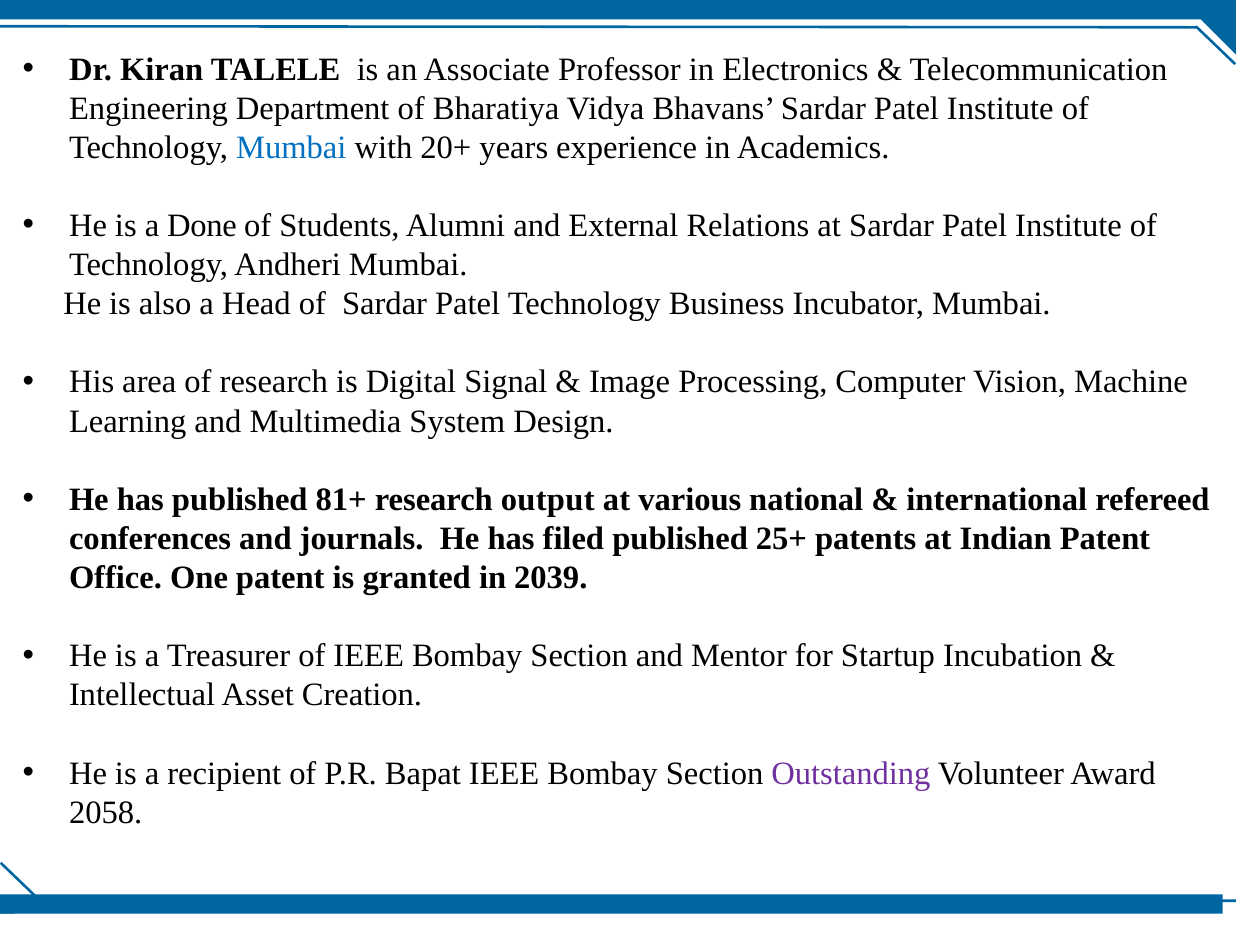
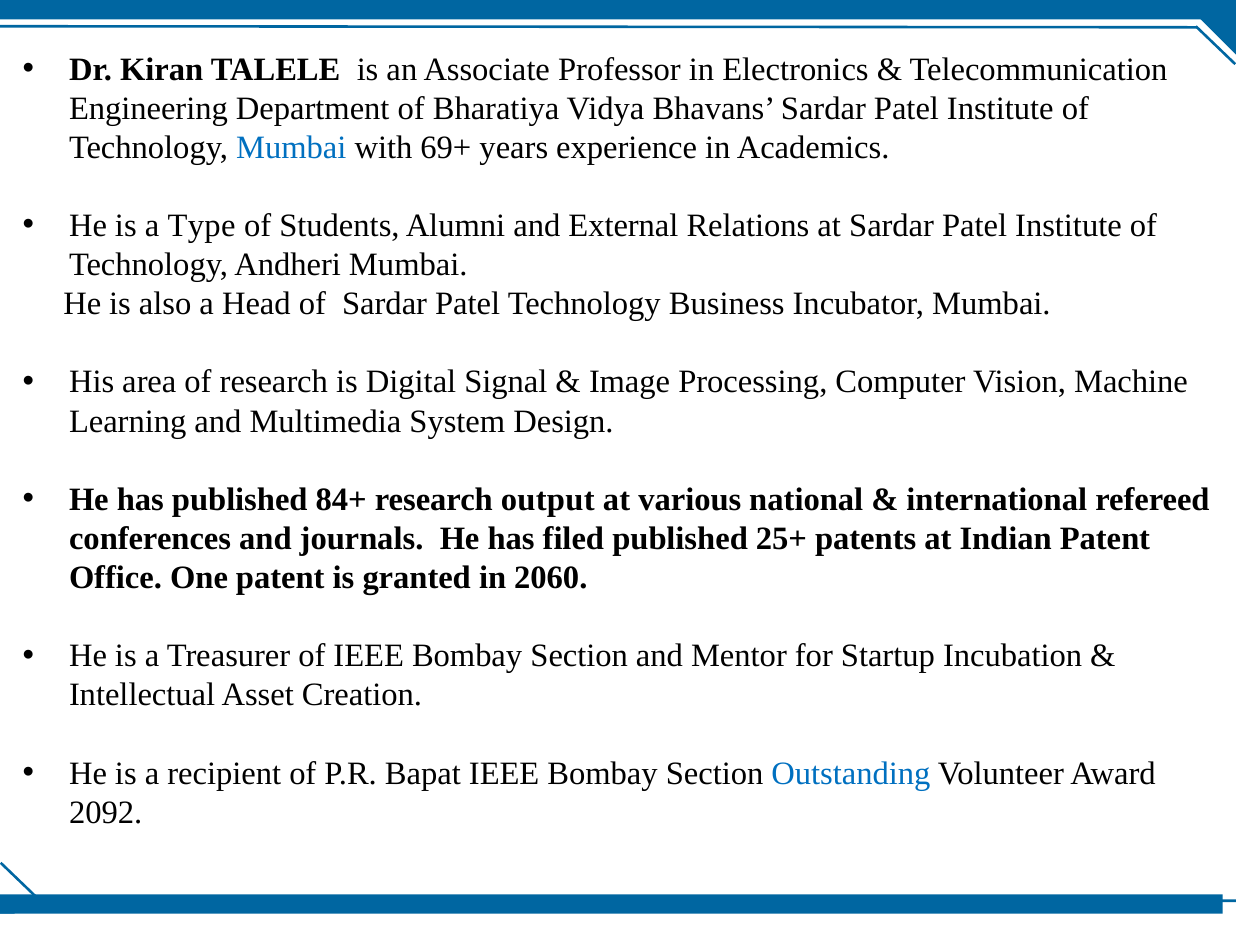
20+: 20+ -> 69+ (446, 147)
Done: Done -> Type (202, 226)
81+: 81+ -> 84+ (341, 500)
2039: 2039 -> 2060 (551, 578)
Outstanding colour: purple -> blue (851, 773)
2058: 2058 -> 2092 (106, 813)
